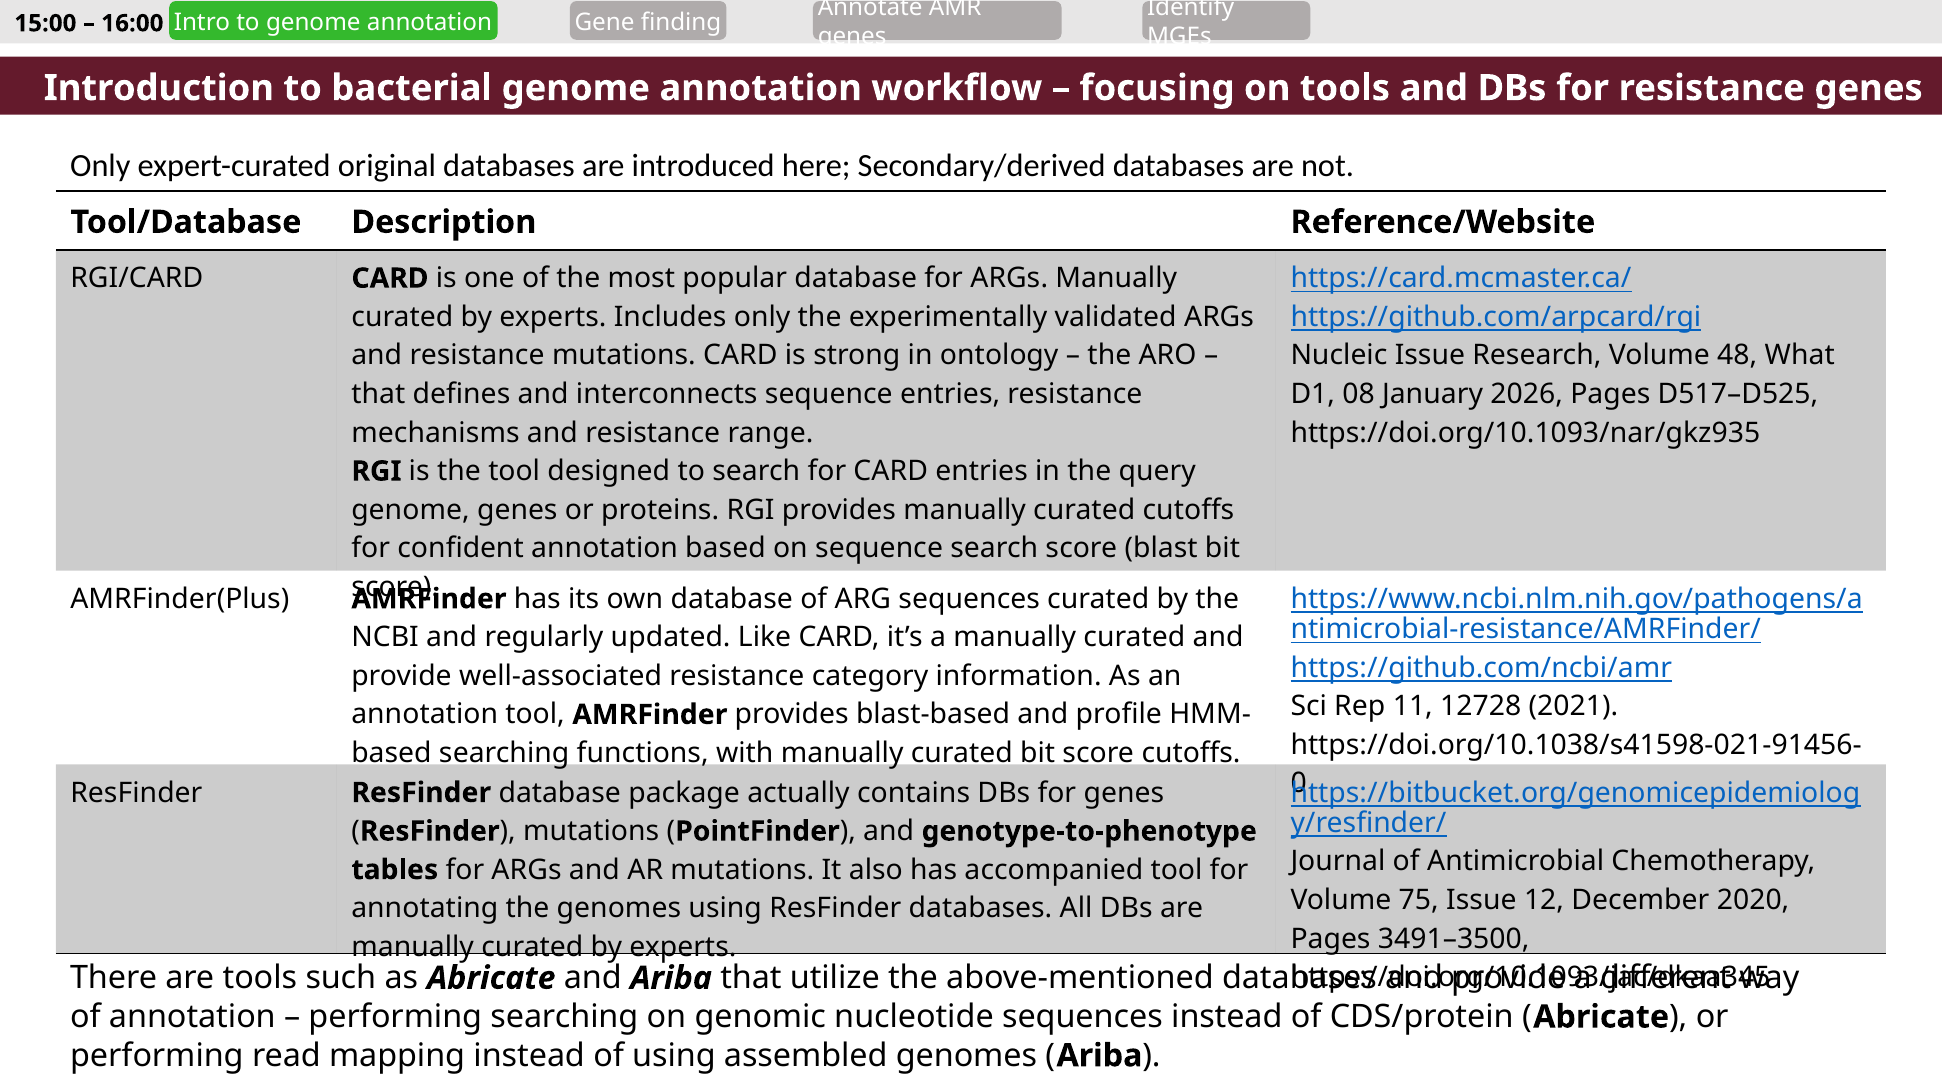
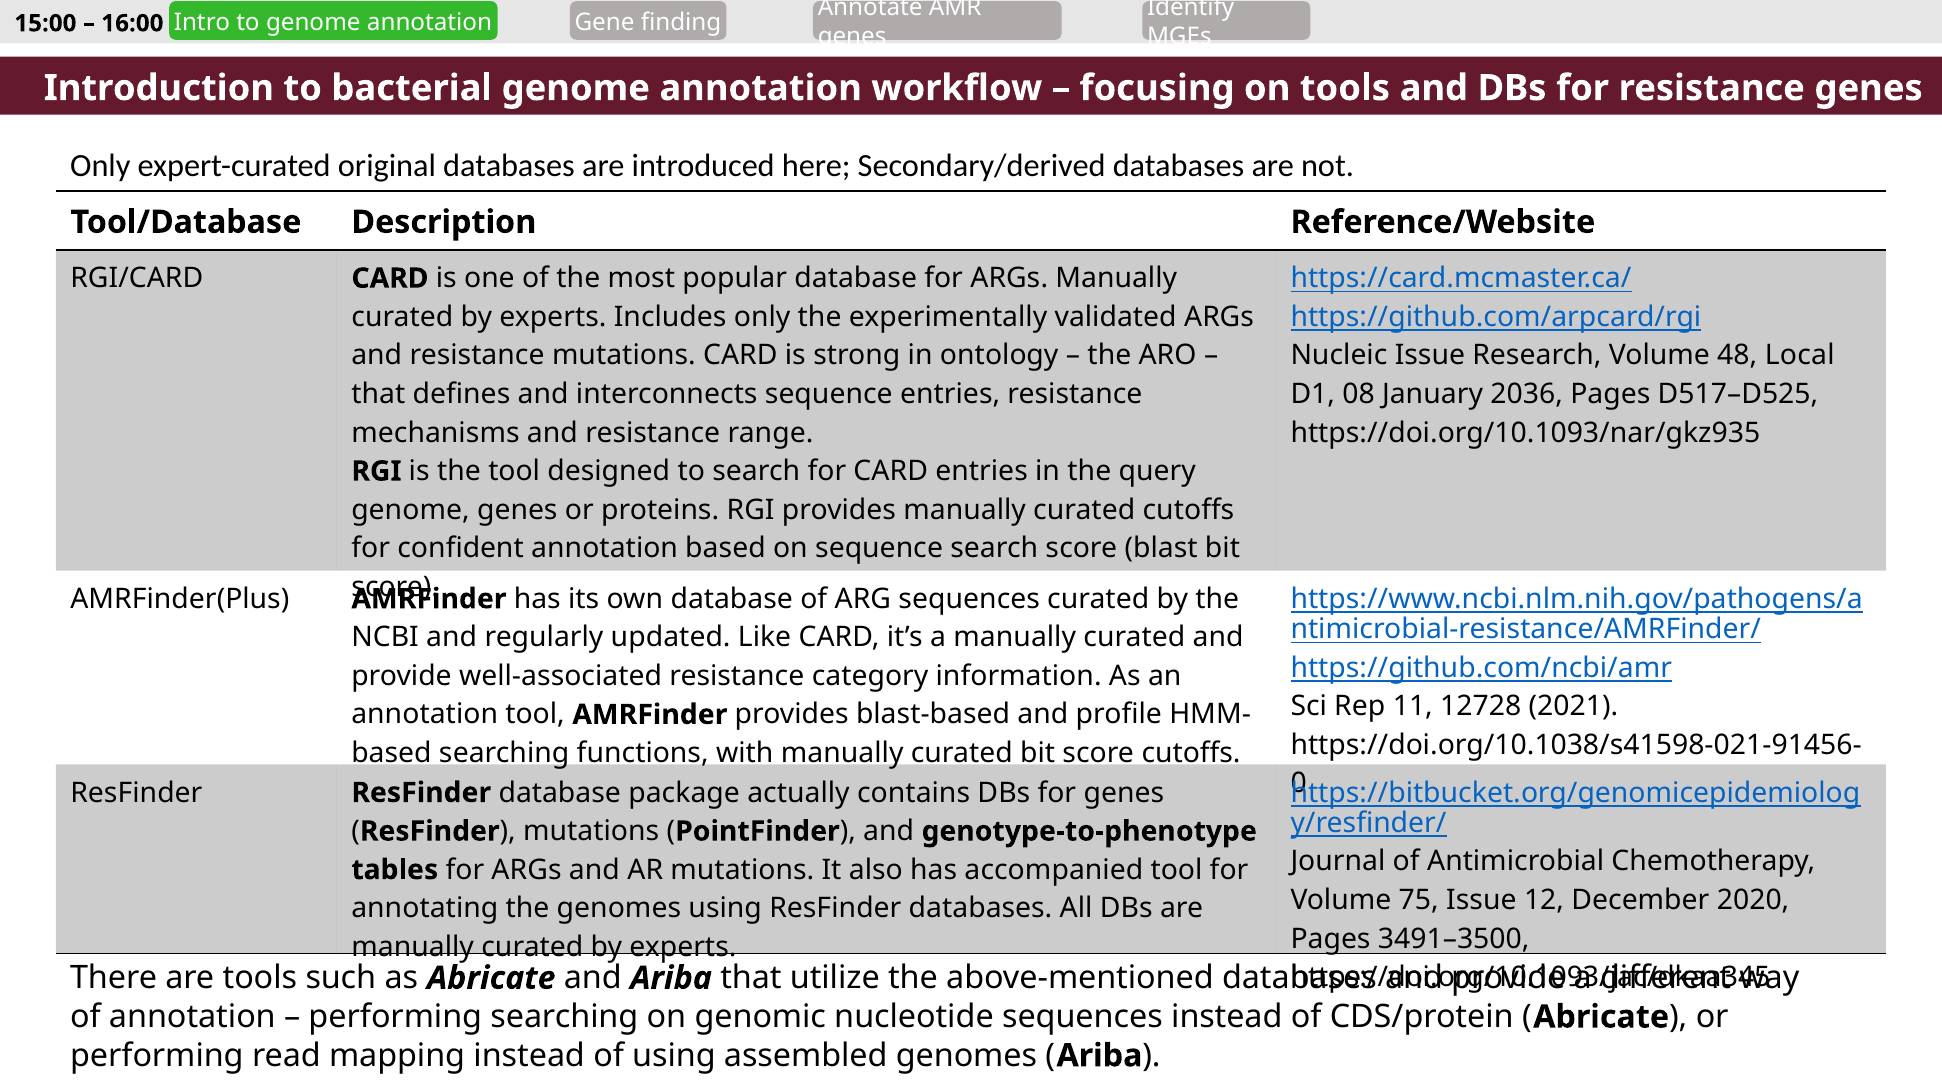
What: What -> Local (1800, 356)
2026: 2026 -> 2036 (1527, 394)
